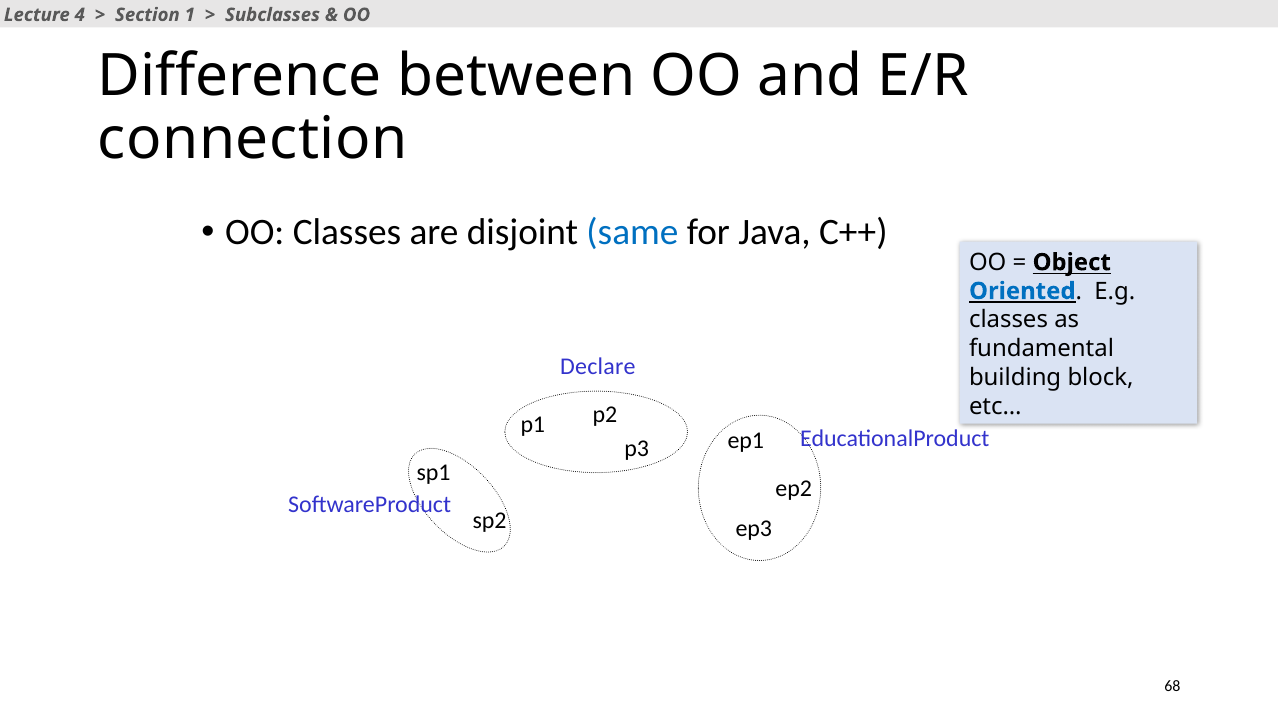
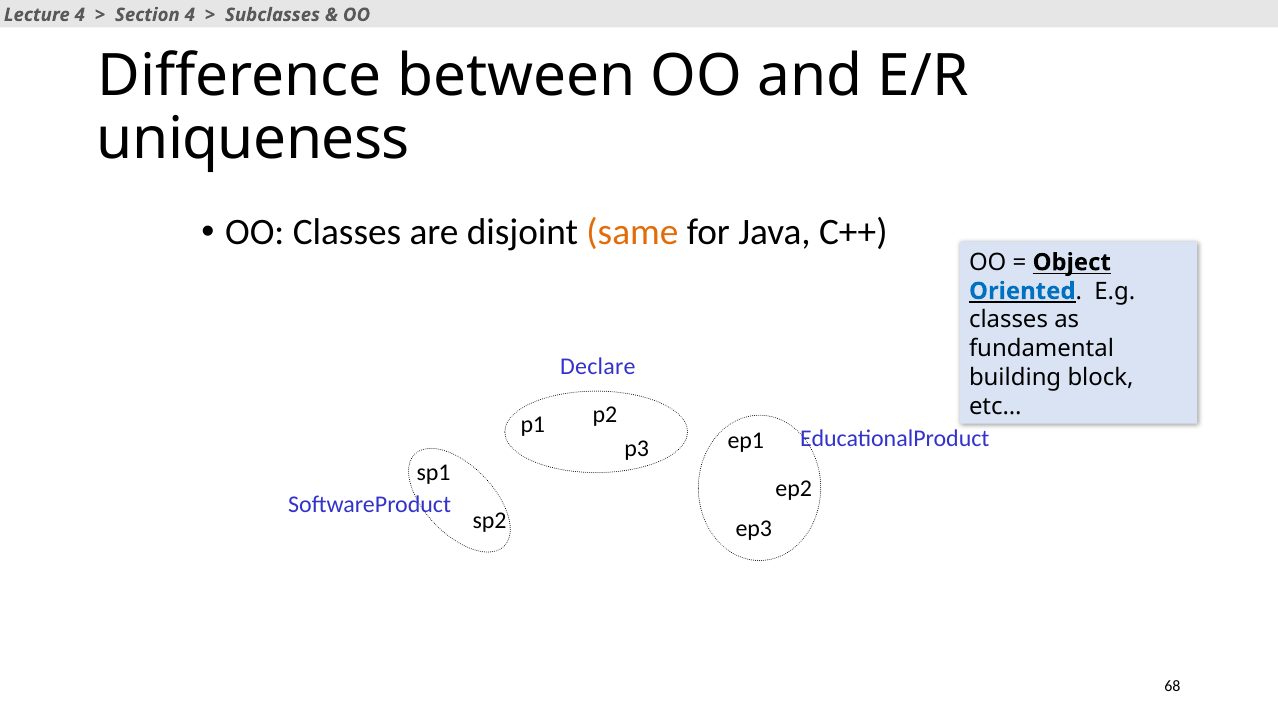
Section 1: 1 -> 4 (190, 15)
connection: connection -> uniqueness (253, 139)
same colour: blue -> orange (632, 232)
